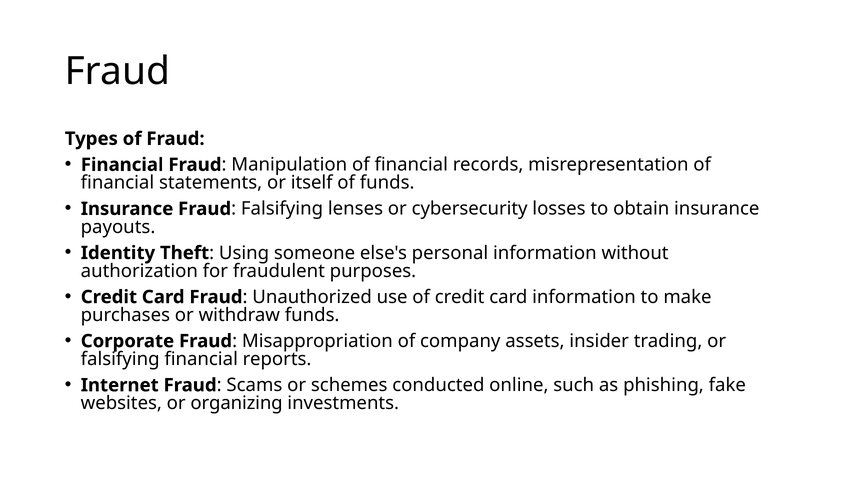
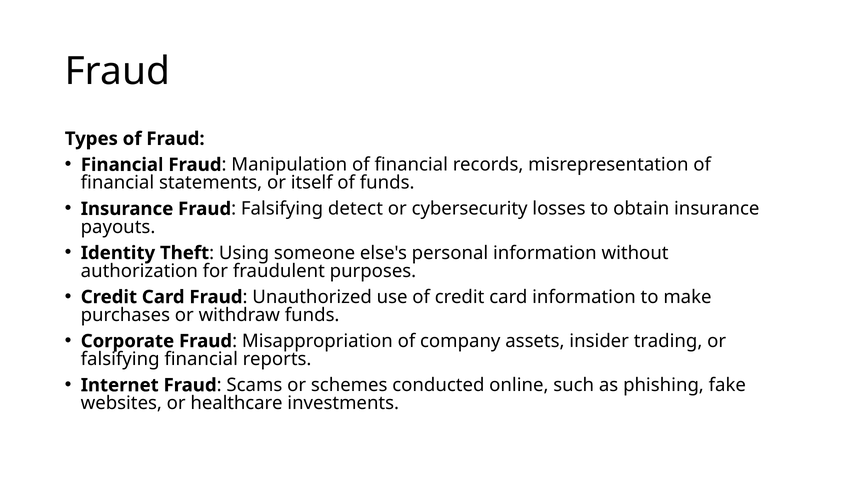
lenses: lenses -> detect (355, 209)
organizing: organizing -> healthcare (237, 403)
